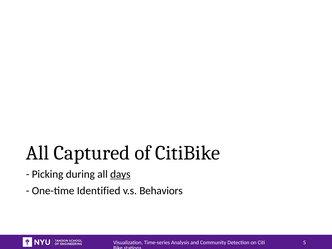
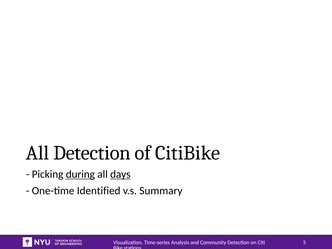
All Captured: Captured -> Detection (92, 153)
during underline: none -> present (80, 174)
Behaviors: Behaviors -> Summary (161, 191)
